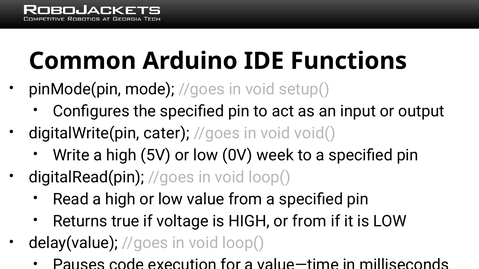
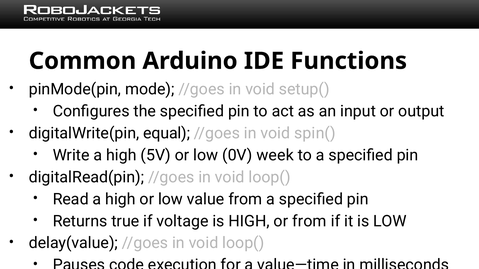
cater: cater -> equal (167, 133)
void(: void( -> spin( (315, 133)
